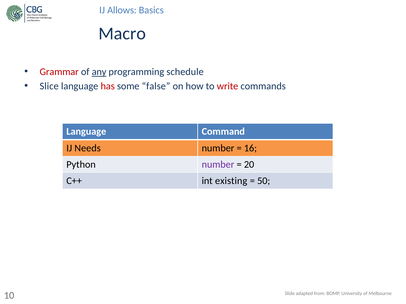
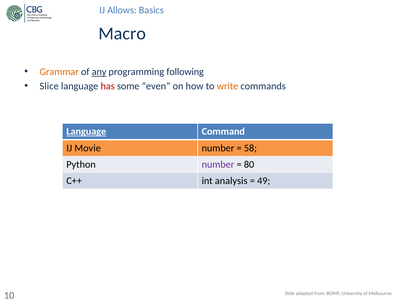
Grammar colour: red -> orange (59, 72)
schedule: schedule -> following (185, 72)
false: false -> even (156, 86)
write colour: red -> orange (228, 86)
Language underline: none -> present (86, 132)
Needs: Needs -> Movie (88, 148)
16: 16 -> 58 (250, 148)
20: 20 -> 80 (249, 165)
existing: existing -> analysis (231, 181)
50: 50 -> 49 (264, 181)
